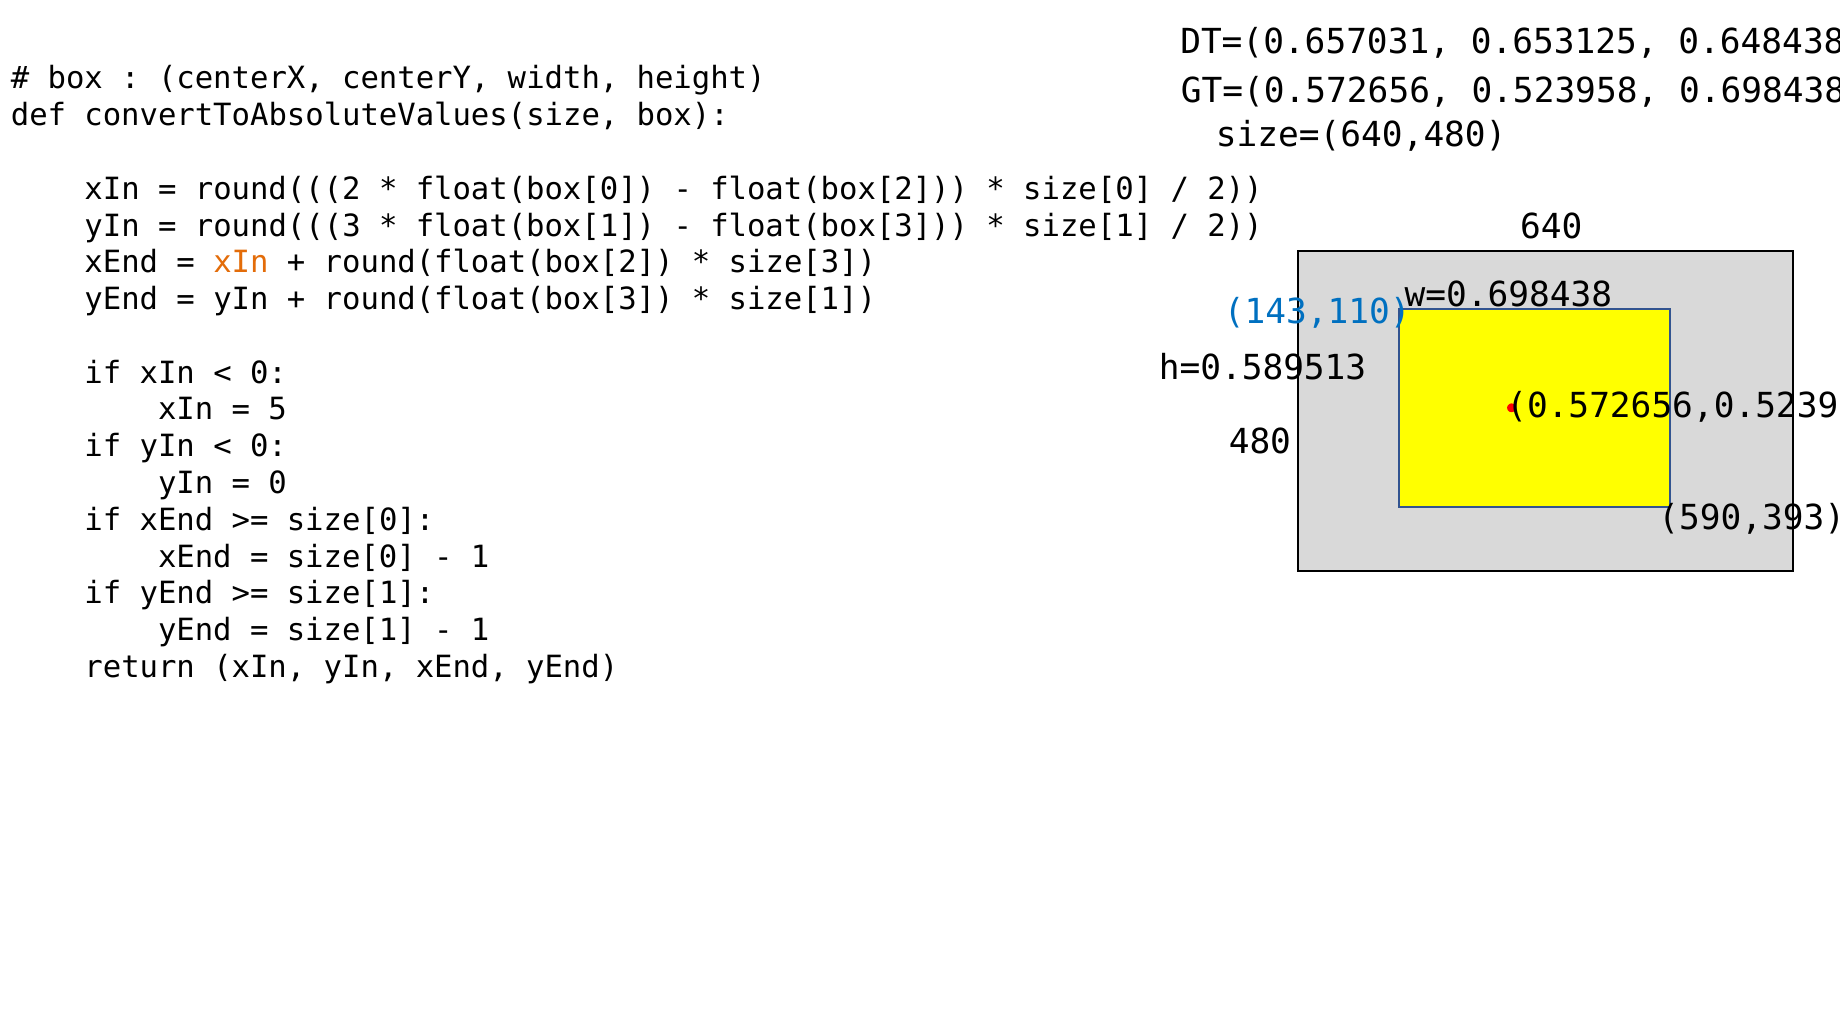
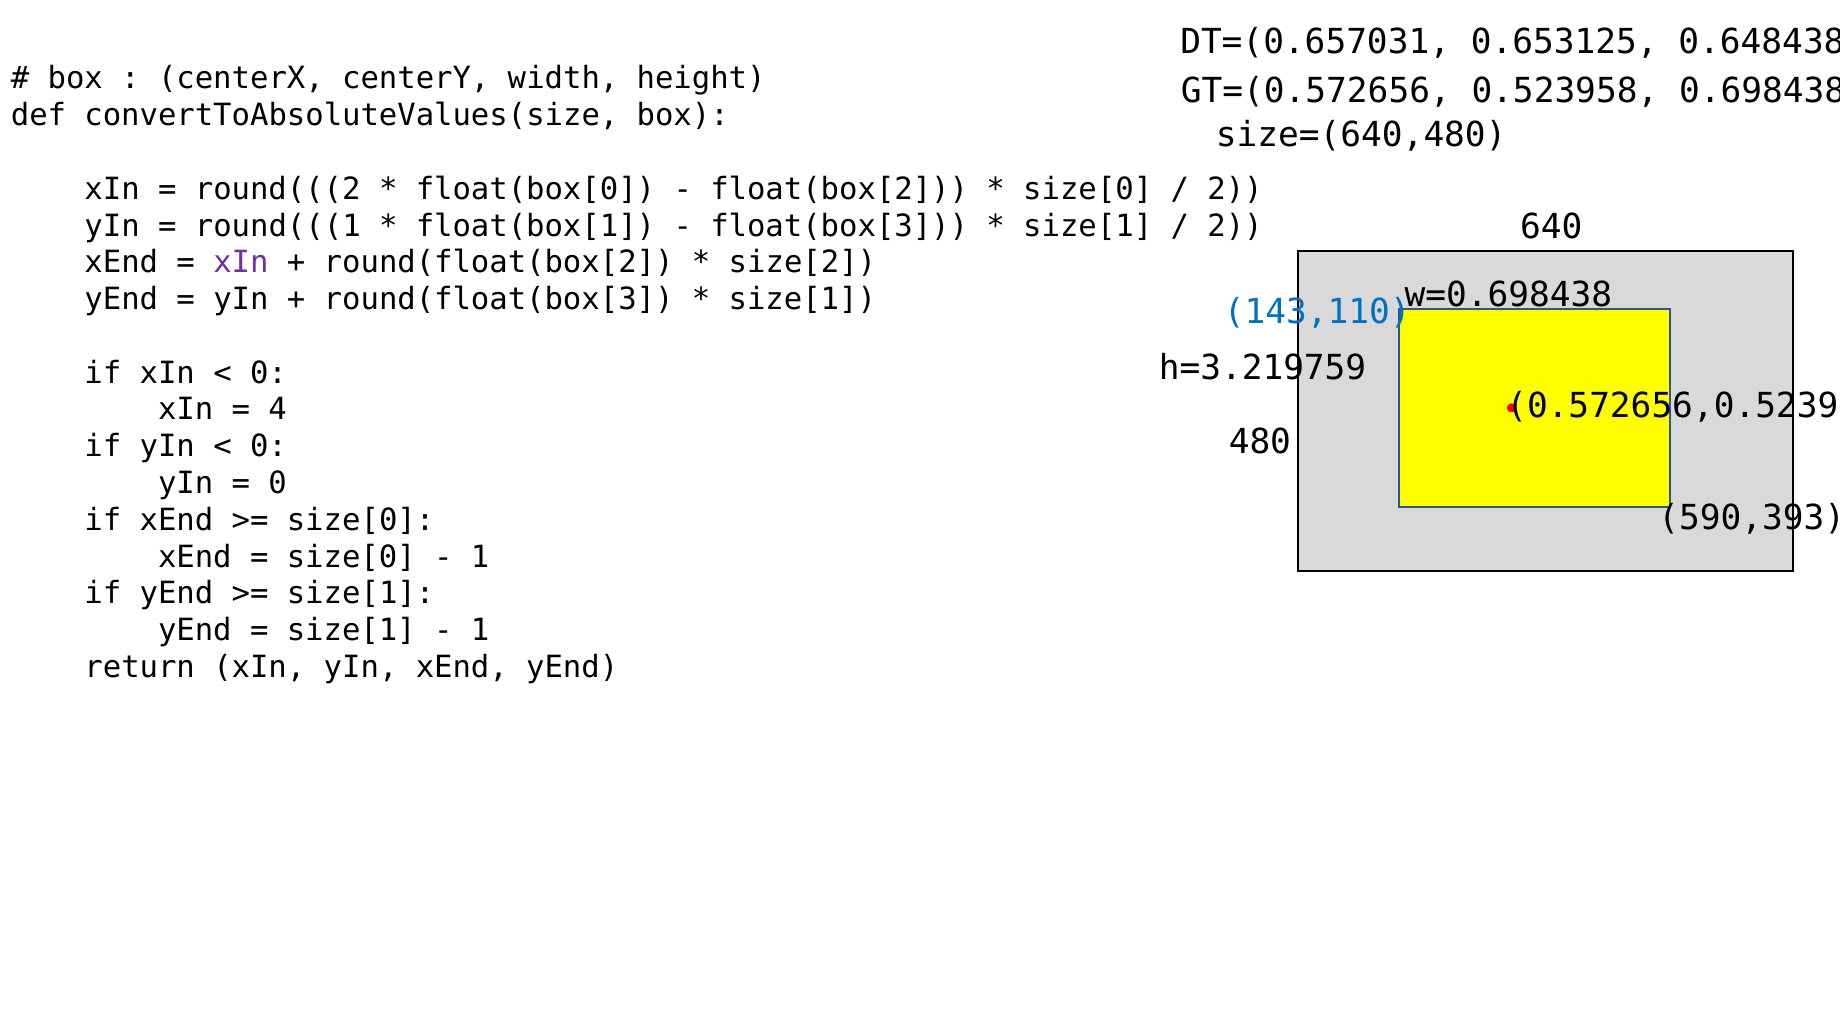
round(((3: round(((3 -> round(((1 (278, 226)
xIn colour: orange -> purple (241, 263)
size[3: size[3 -> size[2 (802, 263)
h=0.589513: h=0.589513 -> h=3.219759 (1263, 368)
5: 5 -> 4 (278, 410)
